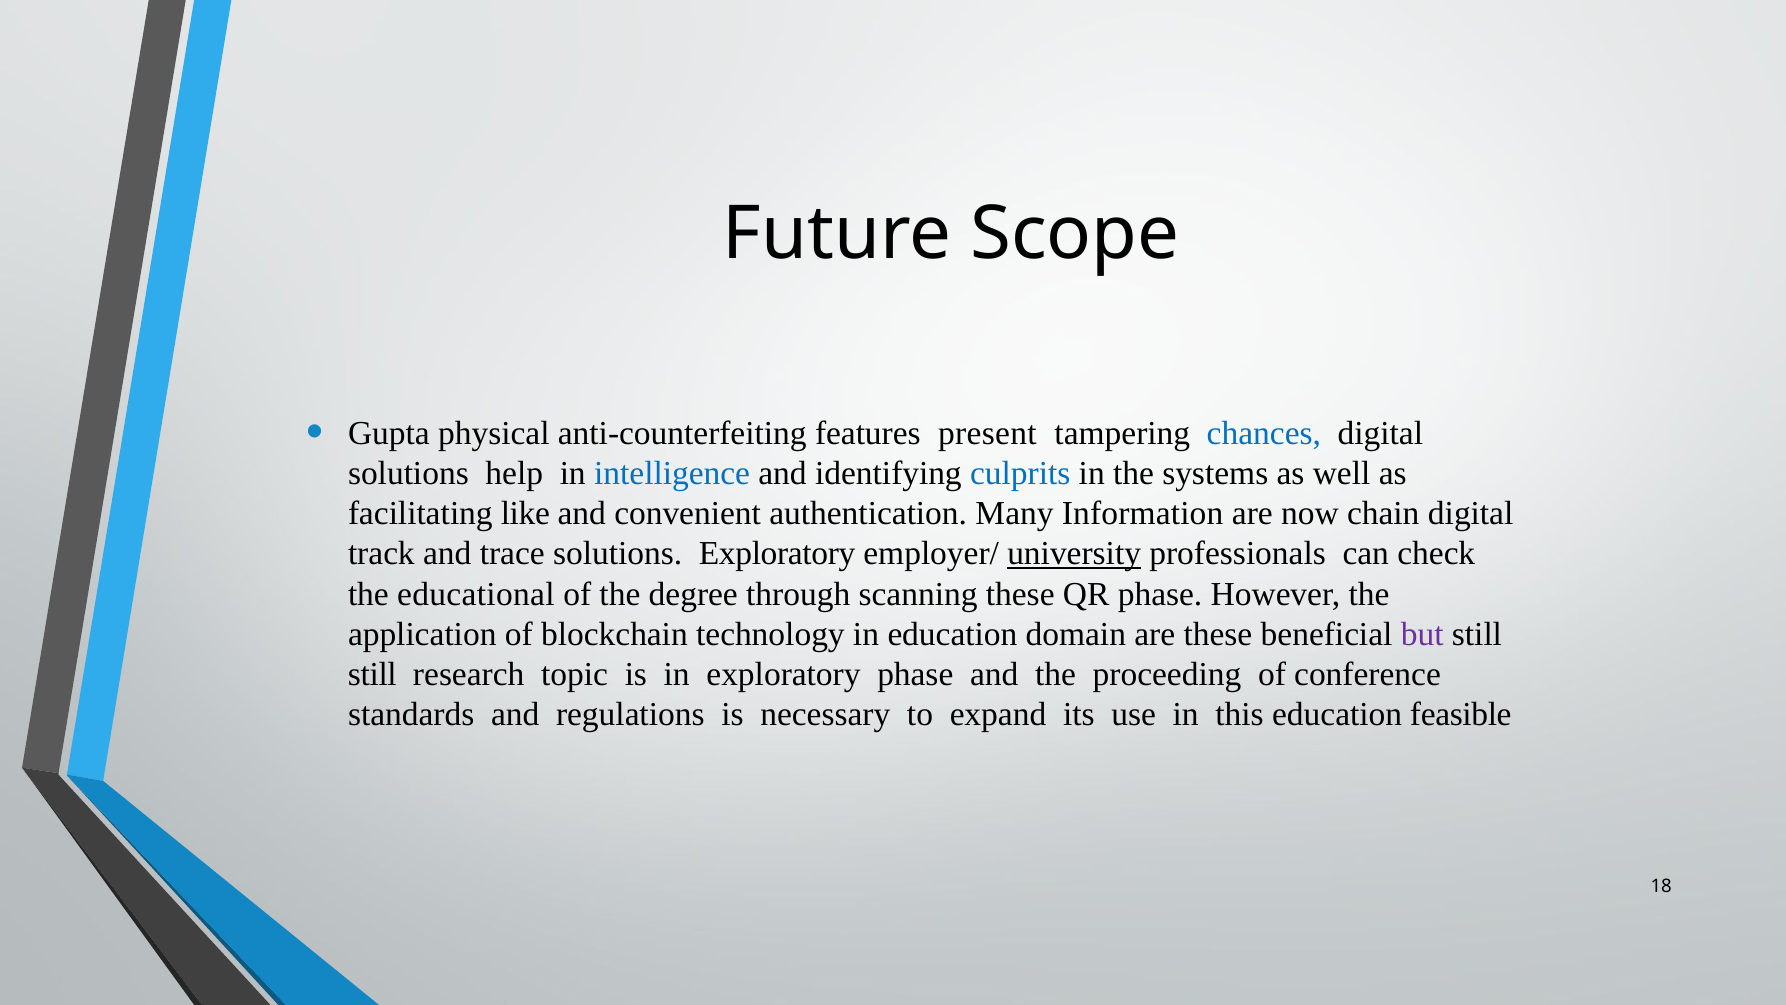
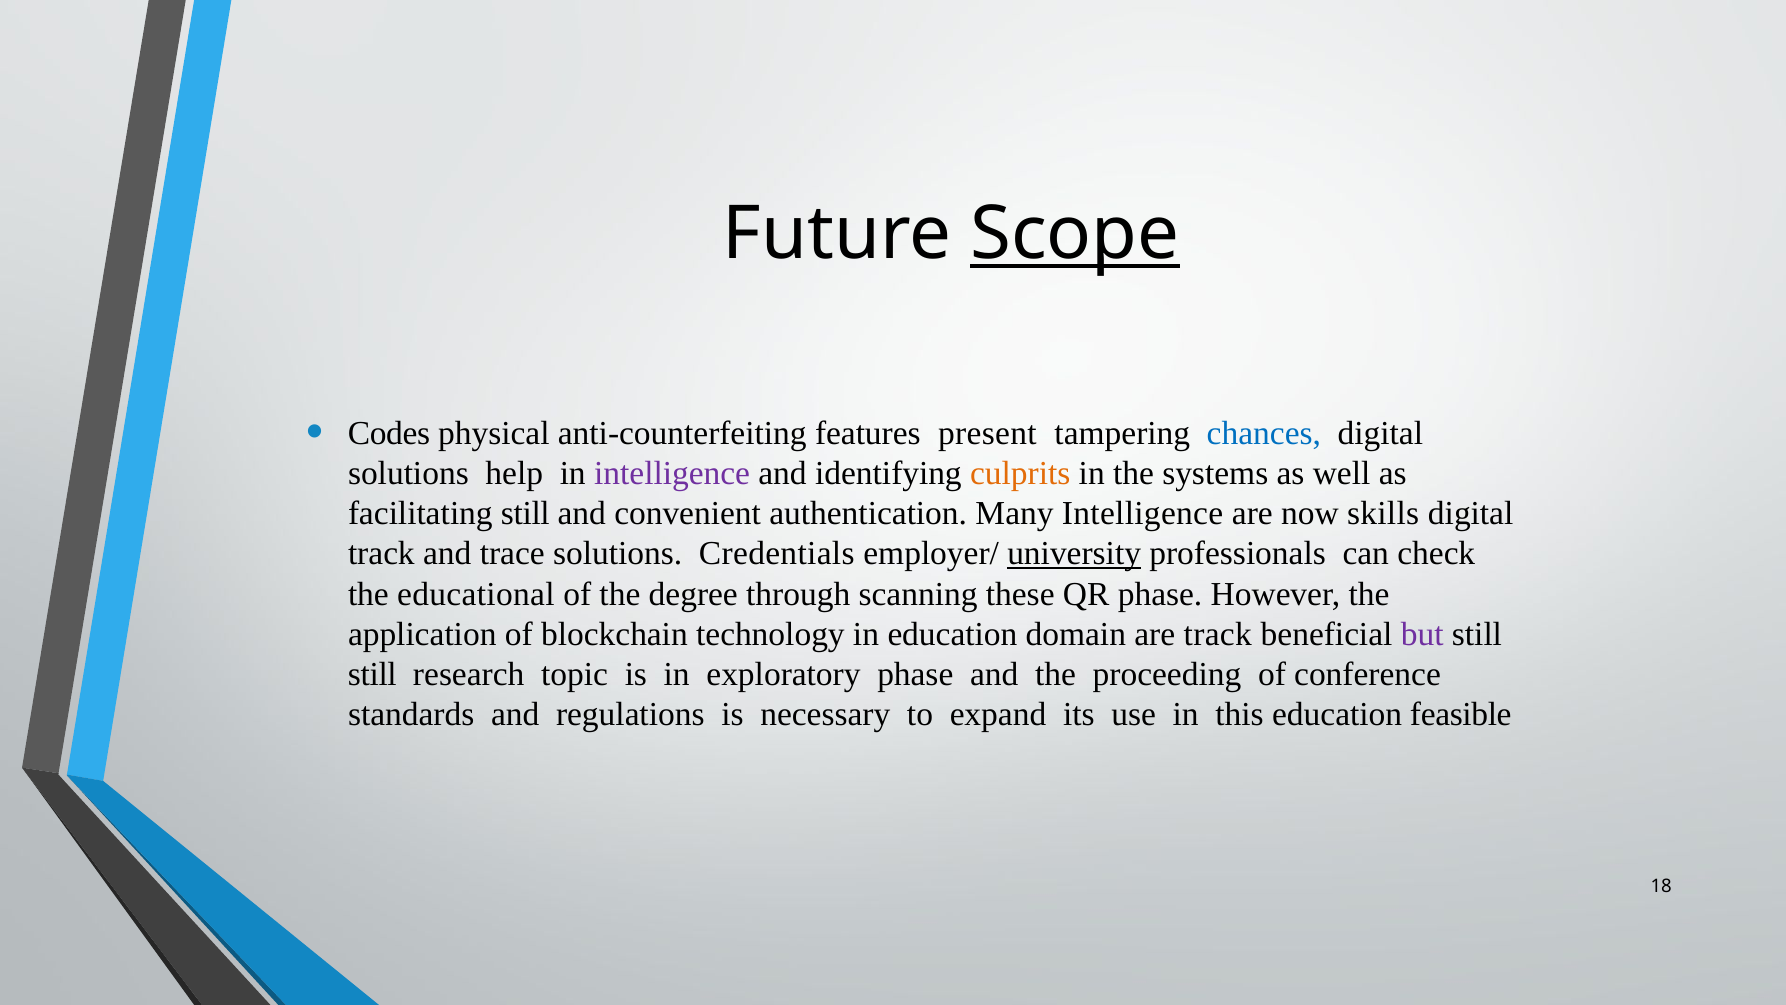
Scope underline: none -> present (1075, 234)
Gupta: Gupta -> Codes (389, 433)
intelligence colour: blue -> purple (672, 473)
culprits colour: blue -> orange (1020, 473)
facilitating like: like -> still (525, 514)
Many Information: Information -> Intelligence (1143, 514)
chain: chain -> skills (1383, 514)
solutions Exploratory: Exploratory -> Credentials (777, 554)
are these: these -> track (1218, 634)
